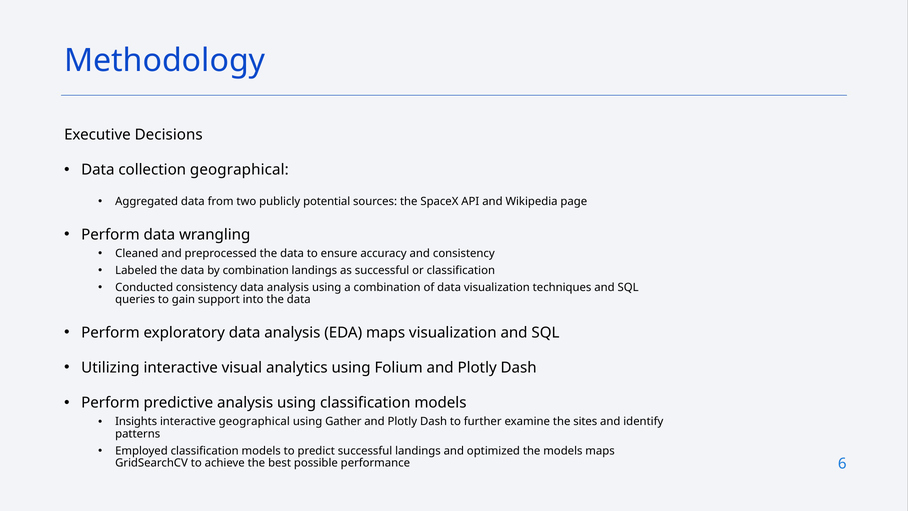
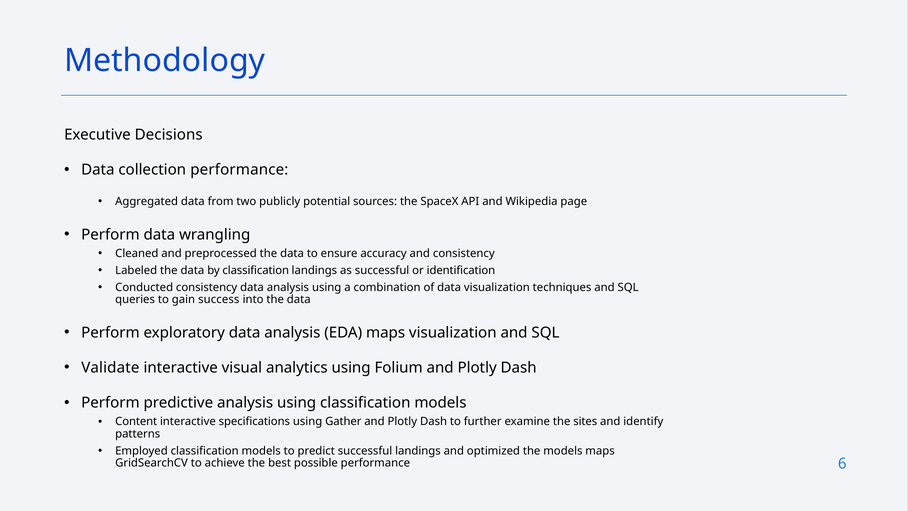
collection geographical: geographical -> performance (239, 170)
by combination: combination -> classification (256, 270)
or classification: classification -> identification (461, 270)
support: support -> success (219, 299)
Utilizing: Utilizing -> Validate (110, 368)
Insights: Insights -> Content (136, 422)
interactive geographical: geographical -> specifications (254, 422)
